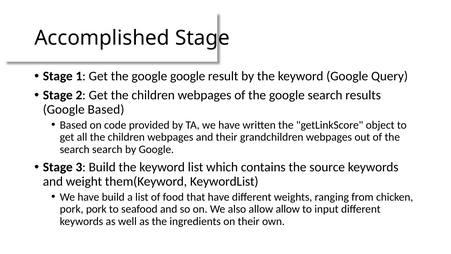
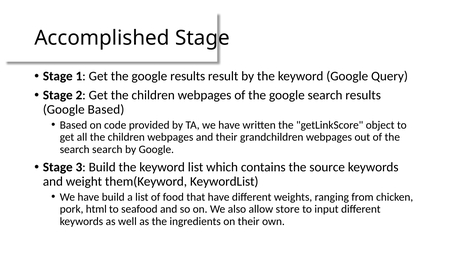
google google: google -> results (188, 76)
pork pork: pork -> html (96, 209)
allow allow: allow -> store (288, 209)
